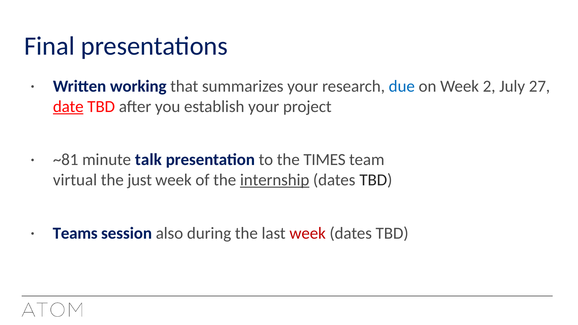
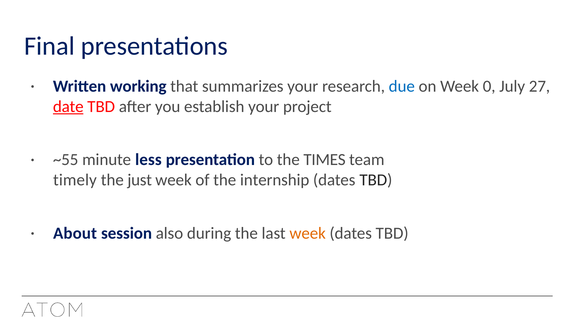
2: 2 -> 0 (489, 86)
~81: ~81 -> ~55 (66, 160)
talk: talk -> less (148, 160)
virtual: virtual -> timely (75, 180)
internship underline: present -> none (275, 180)
Teams: Teams -> About (75, 233)
week colour: red -> orange (308, 233)
